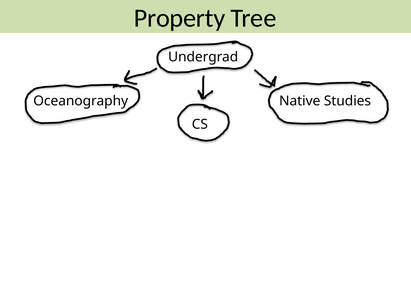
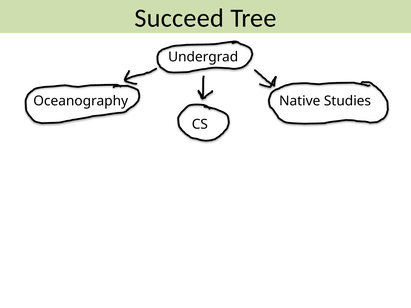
Property: Property -> Succeed (179, 18)
